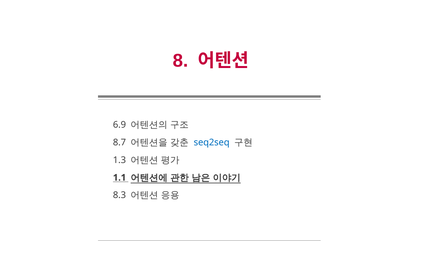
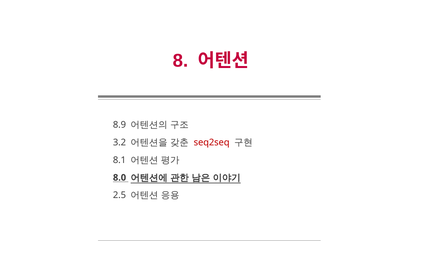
6.9: 6.9 -> 8.9 (119, 125)
8.7: 8.7 -> 3.2 (119, 142)
seq2seq colour: blue -> red (212, 142)
1.3: 1.3 -> 8.1 (119, 160)
1.1: 1.1 -> 8.0 (120, 178)
8.3: 8.3 -> 2.5 (119, 195)
